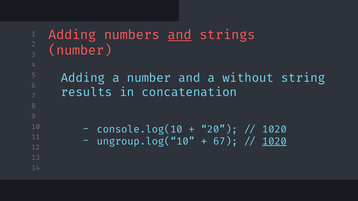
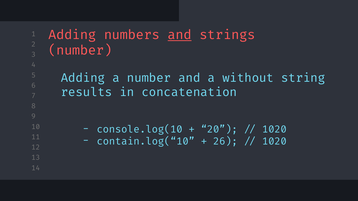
ungroup.log(“10: ungroup.log(“10 -> contain.log(“10 (146, 142)
67: 67 -> 26 (225, 142)
1020 underline: present -> none (274, 142)
